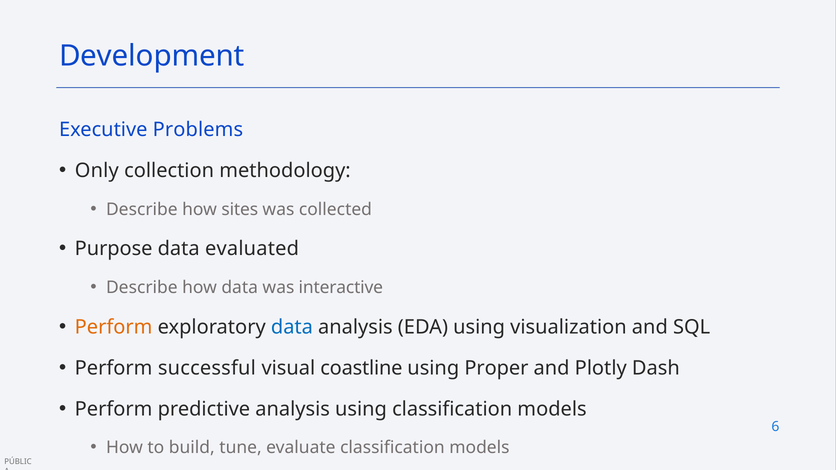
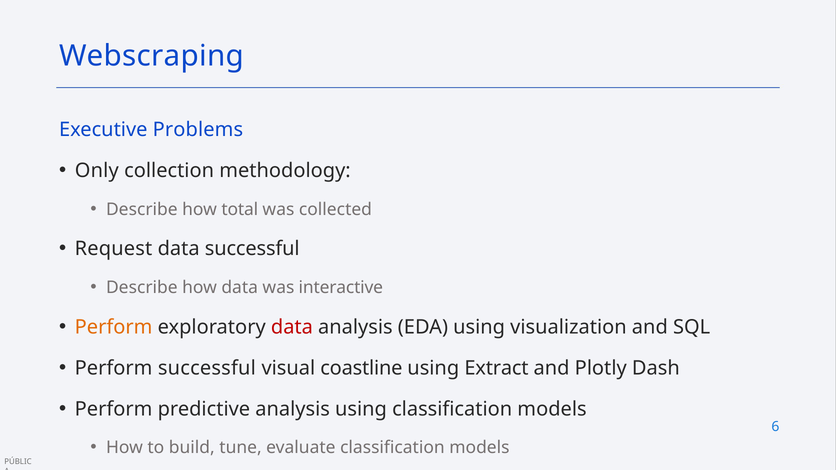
Development: Development -> Webscraping (151, 56)
sites: sites -> total (240, 209)
Purpose: Purpose -> Request (114, 249)
data evaluated: evaluated -> successful (252, 249)
data colour: blue -> red (292, 327)
Proper: Proper -> Extract (496, 368)
